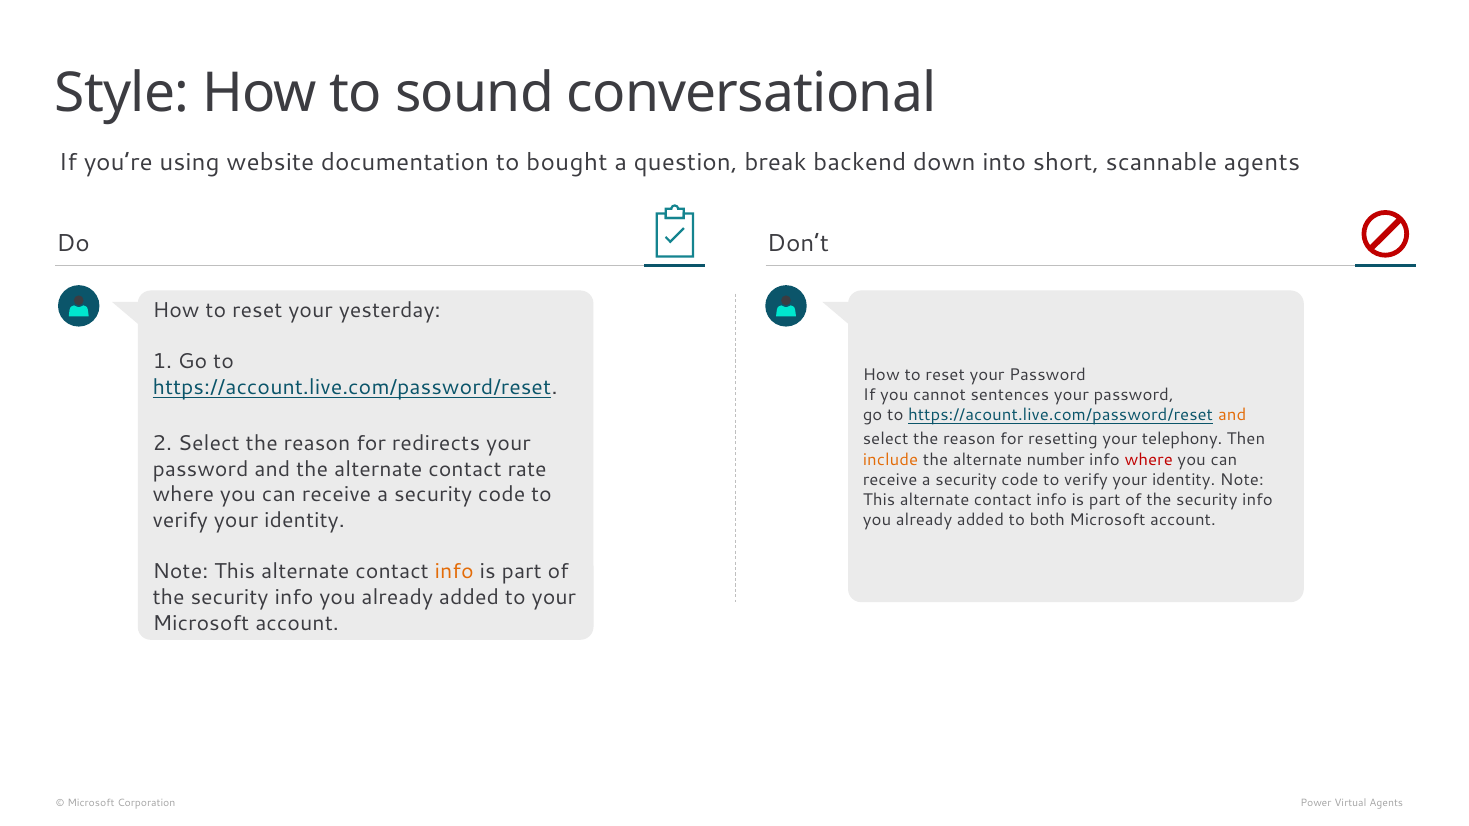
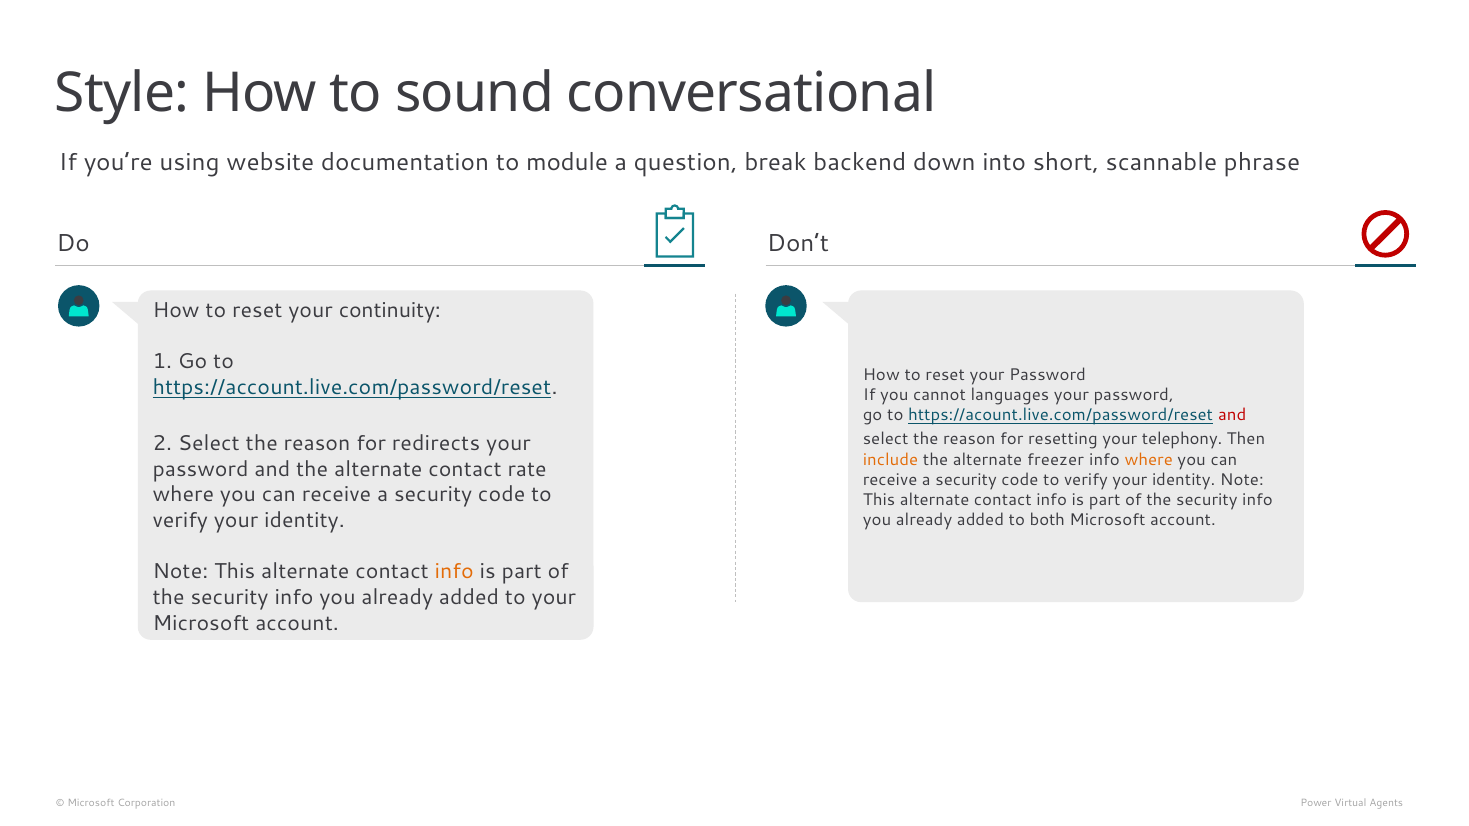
bought: bought -> module (567, 162)
scannable agents: agents -> phrase (1262, 162)
yesterday: yesterday -> continuity (390, 310)
sentences: sentences -> languages (1010, 395)
and colour: orange -> red (1232, 415)
number: number -> freezer (1056, 460)
where colour: red -> orange (1149, 460)
